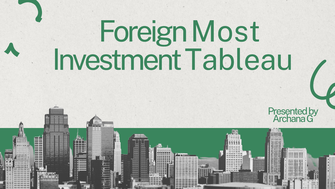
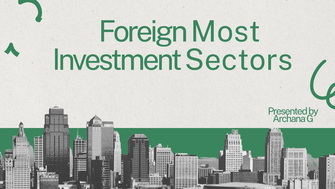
Tableau: Tableau -> Sectors (239, 60)
